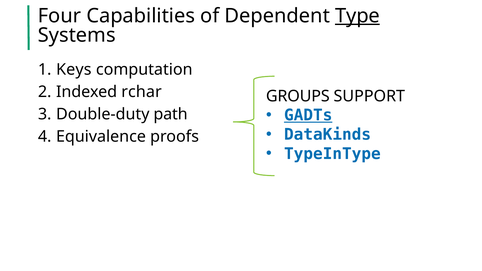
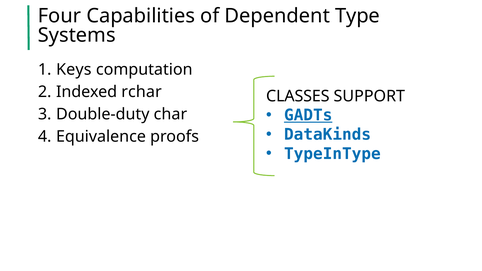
Type underline: present -> none (358, 16)
GROUPS: GROUPS -> CLASSES (298, 96)
path: path -> char (170, 114)
